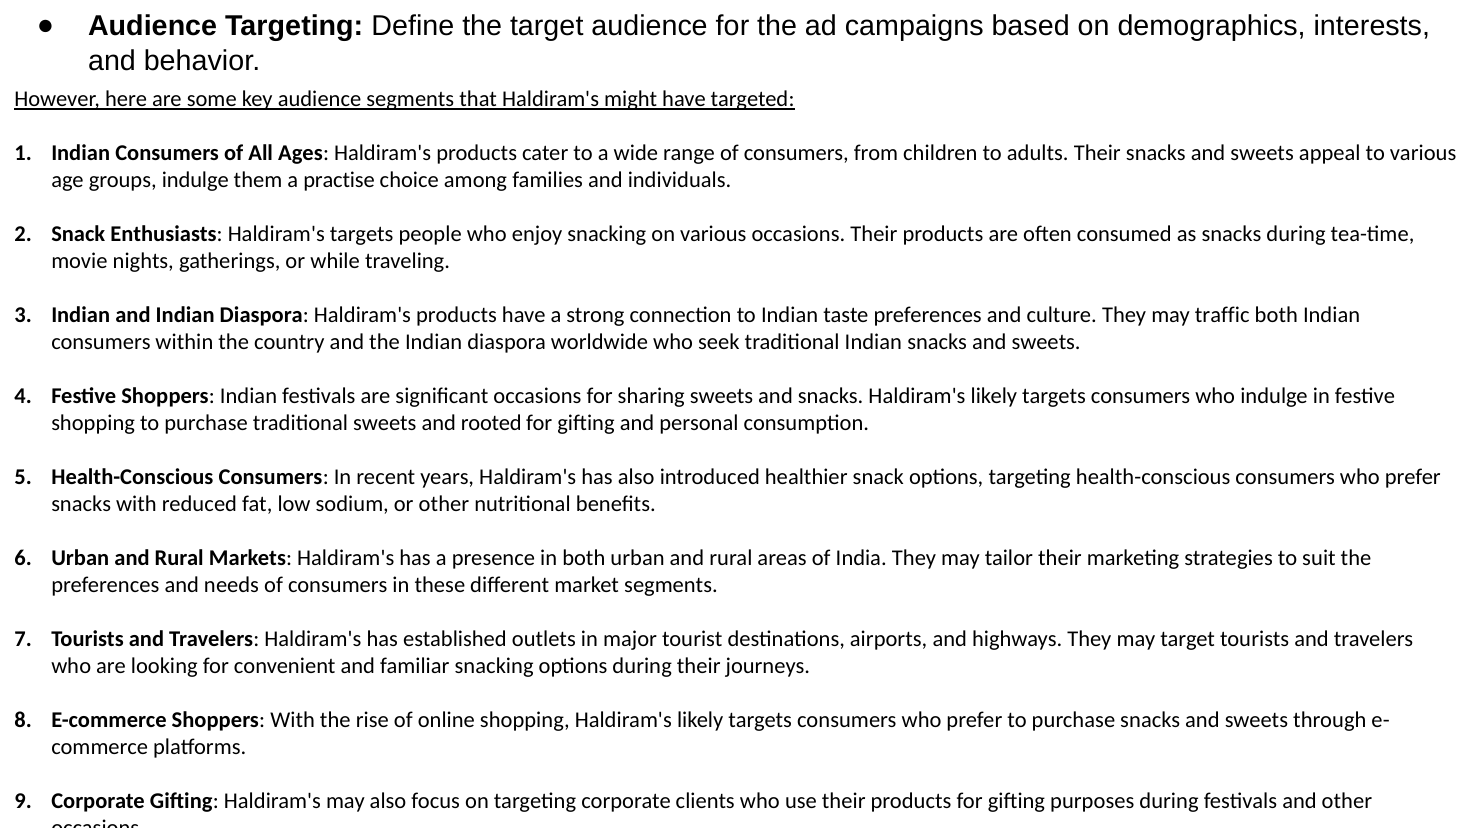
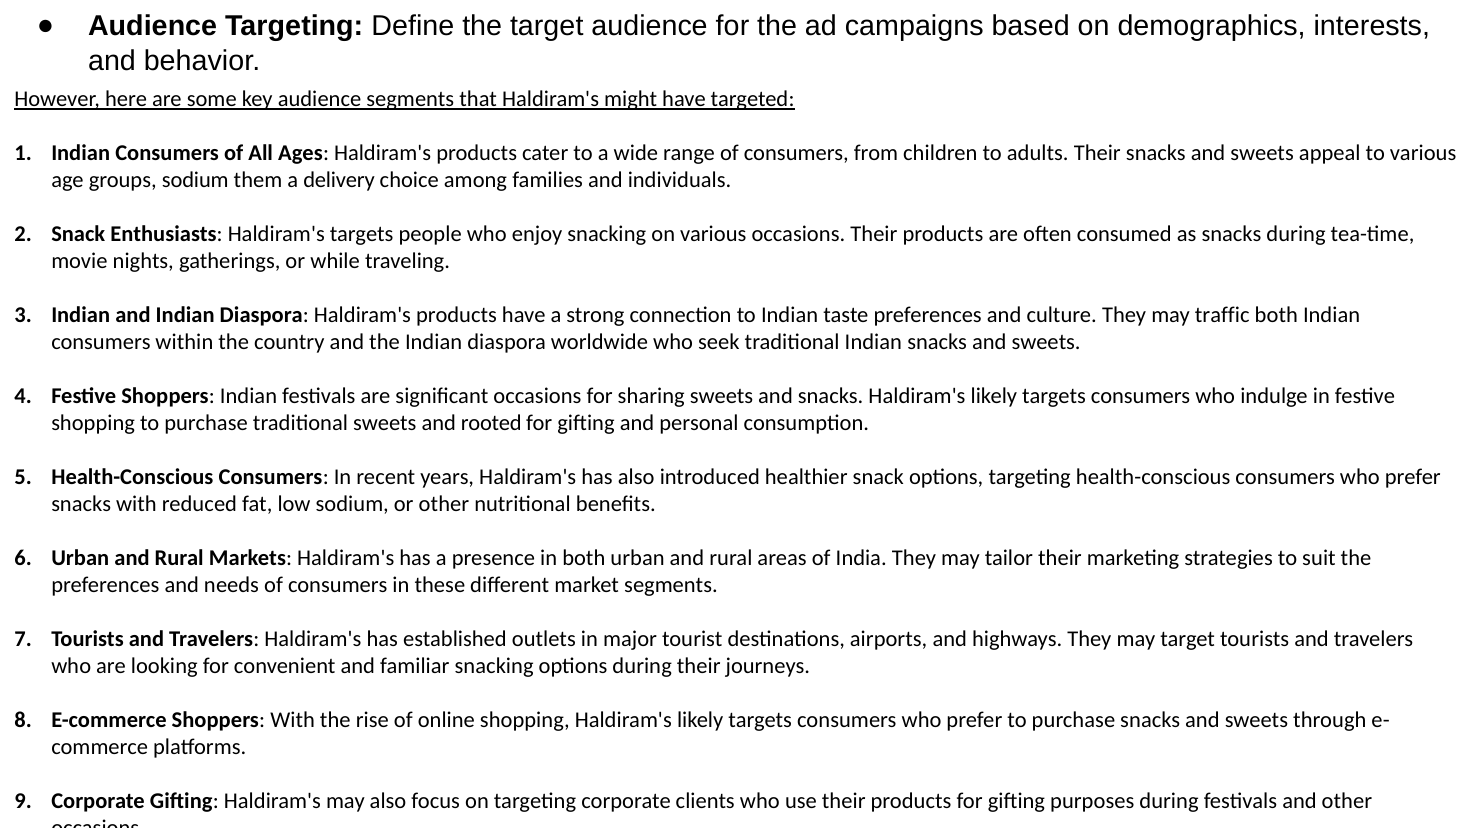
groups indulge: indulge -> sodium (195, 180)
practise: practise -> delivery (339, 180)
